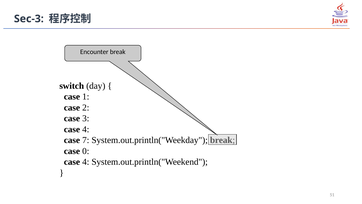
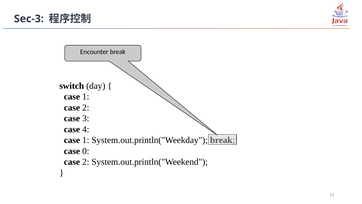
7: 7 -> 1 (86, 140)
4: 4 -> 2 (86, 162)
